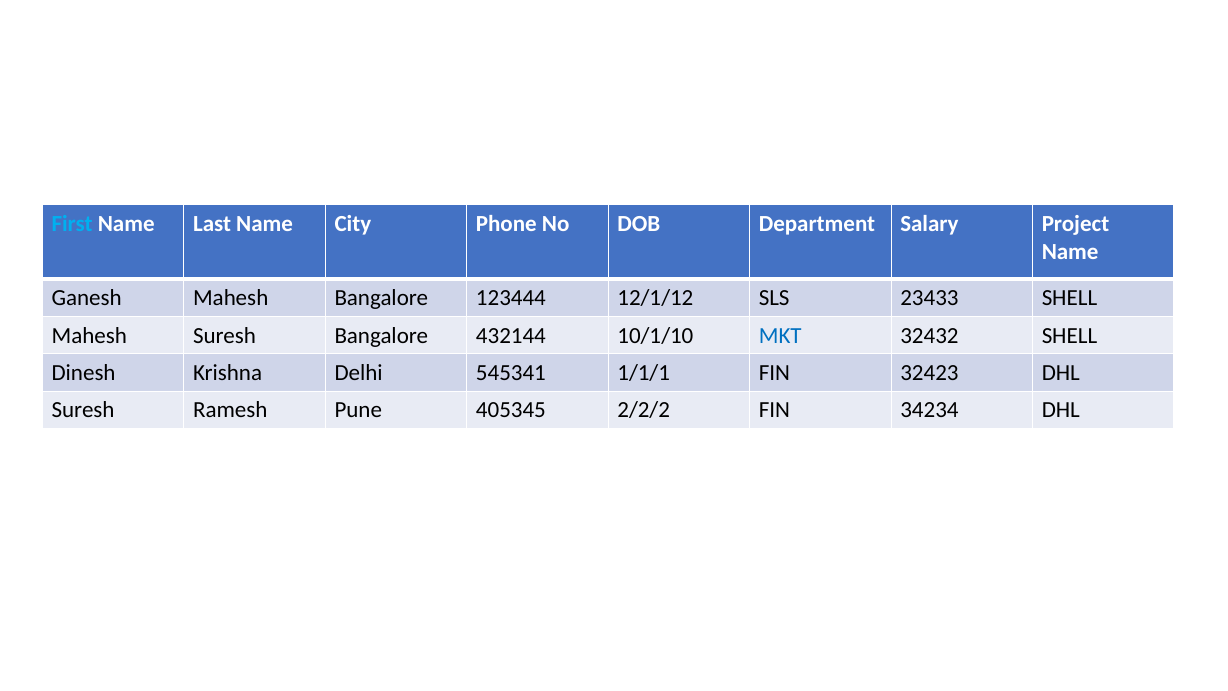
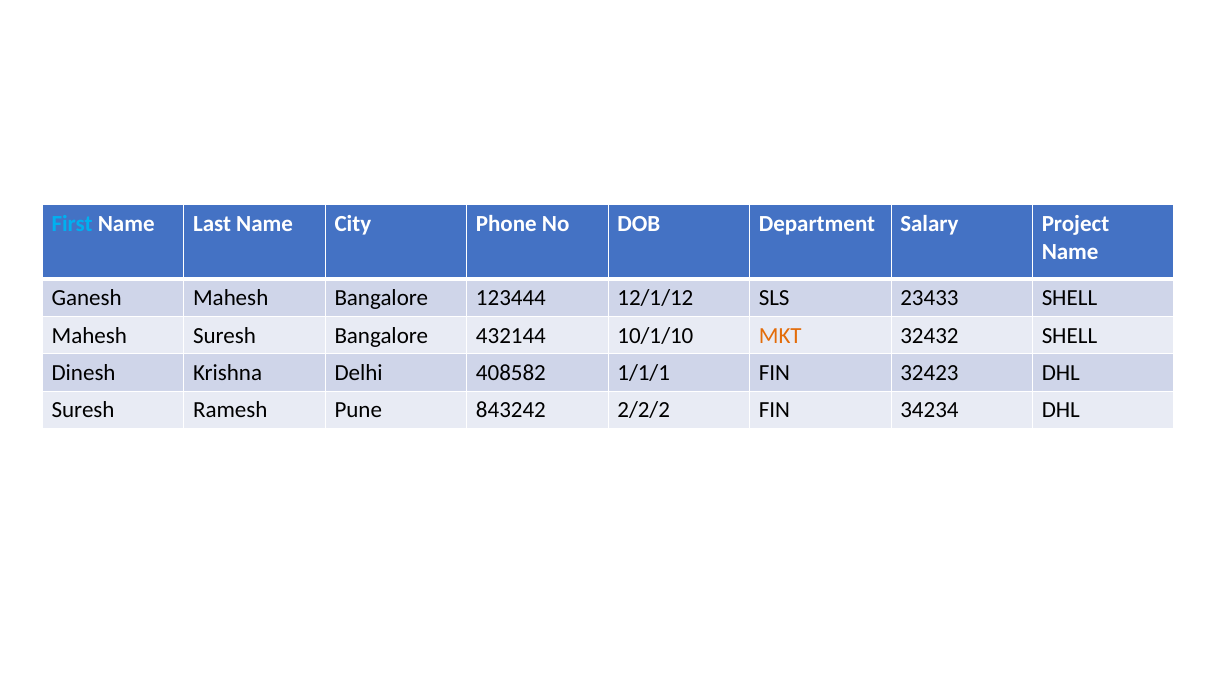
MKT colour: blue -> orange (780, 335)
545341: 545341 -> 408582 (511, 373)
405345: 405345 -> 843242 (511, 410)
